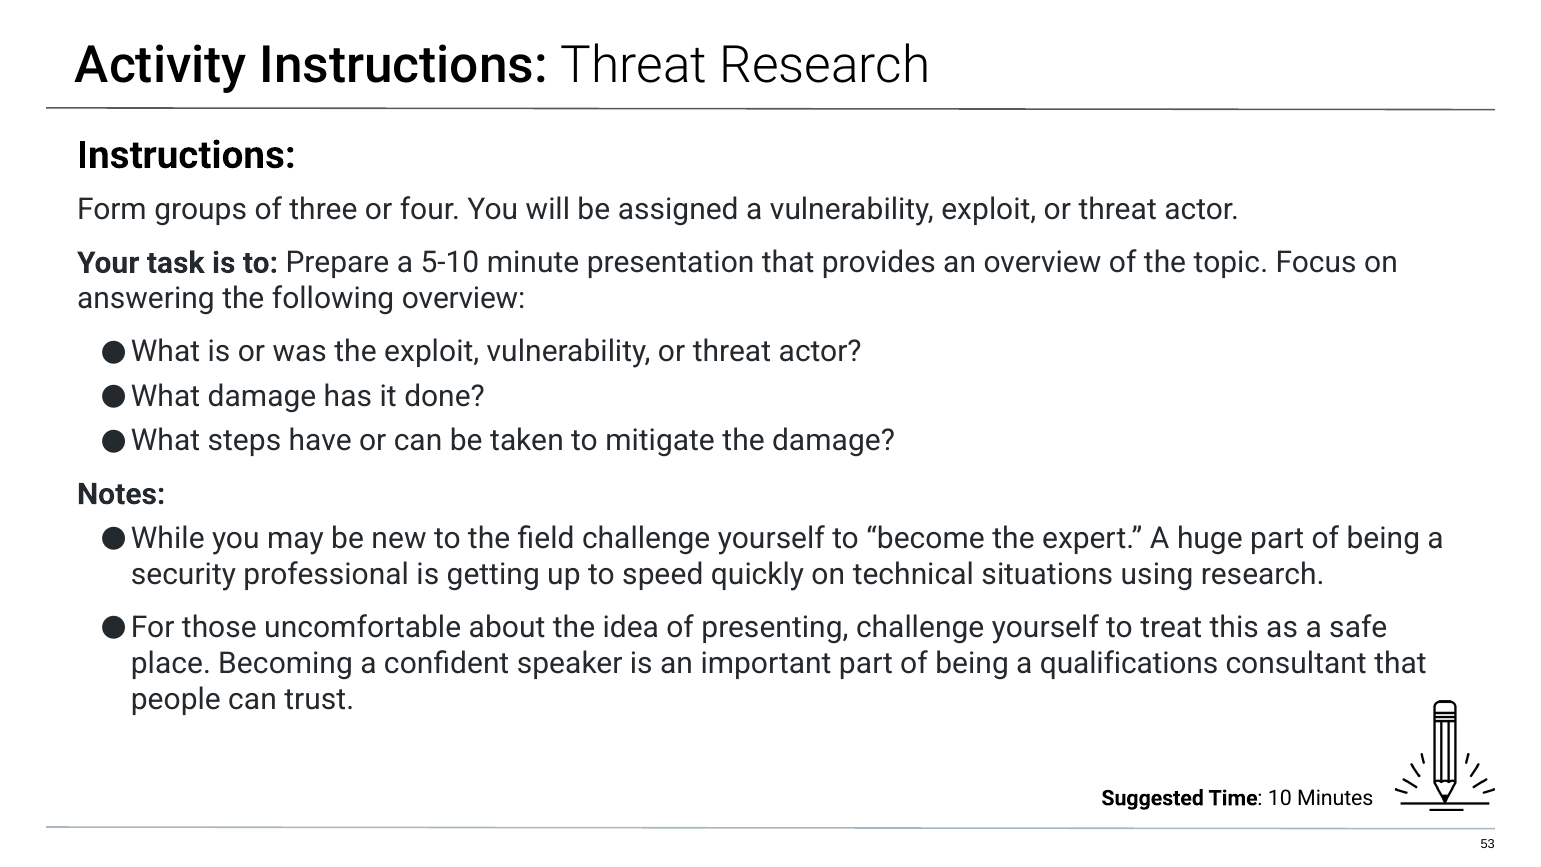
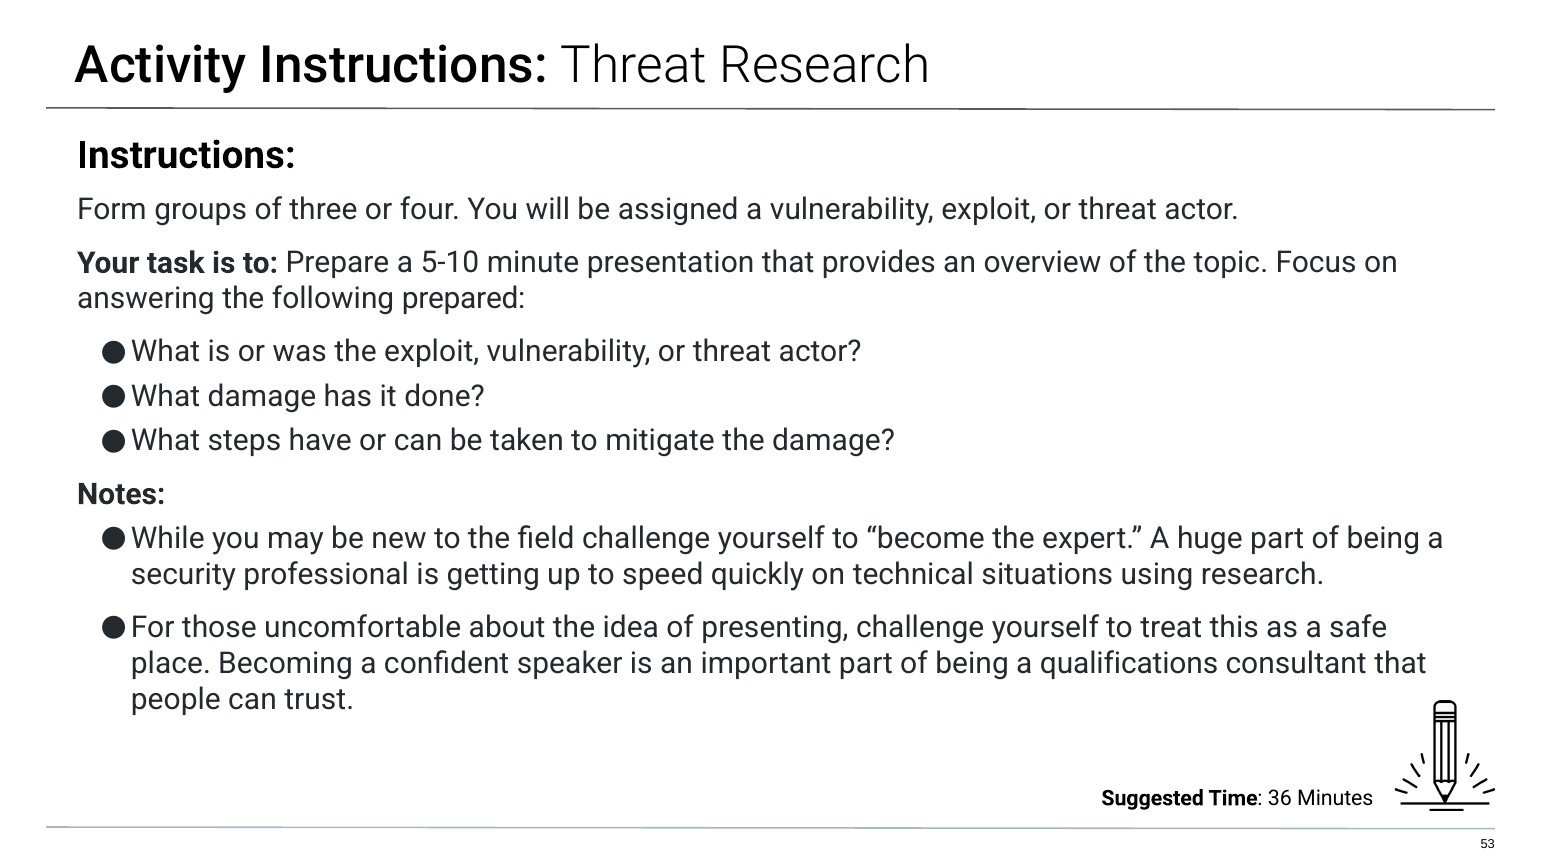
following overview: overview -> prepared (464, 299)
10: 10 -> 36 (1280, 798)
